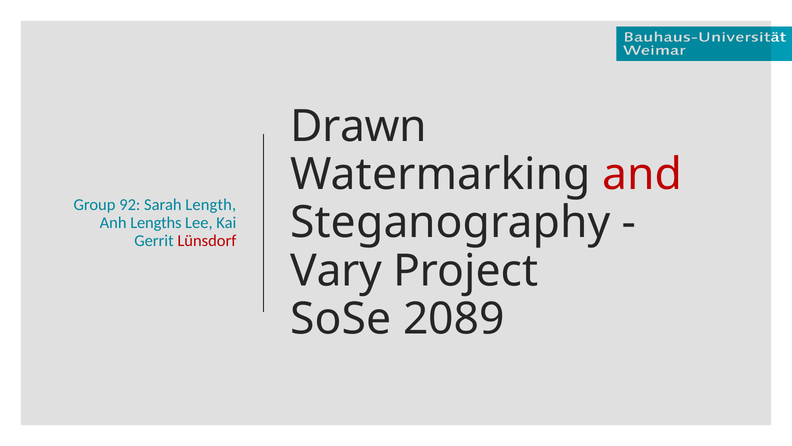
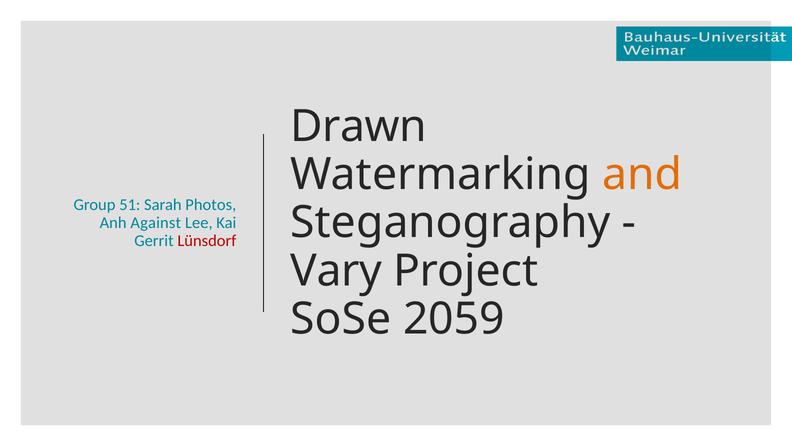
and colour: red -> orange (642, 174)
92: 92 -> 51 (130, 205)
Length: Length -> Photos (211, 205)
Lengths: Lengths -> Against (156, 223)
2089: 2089 -> 2059 (454, 319)
